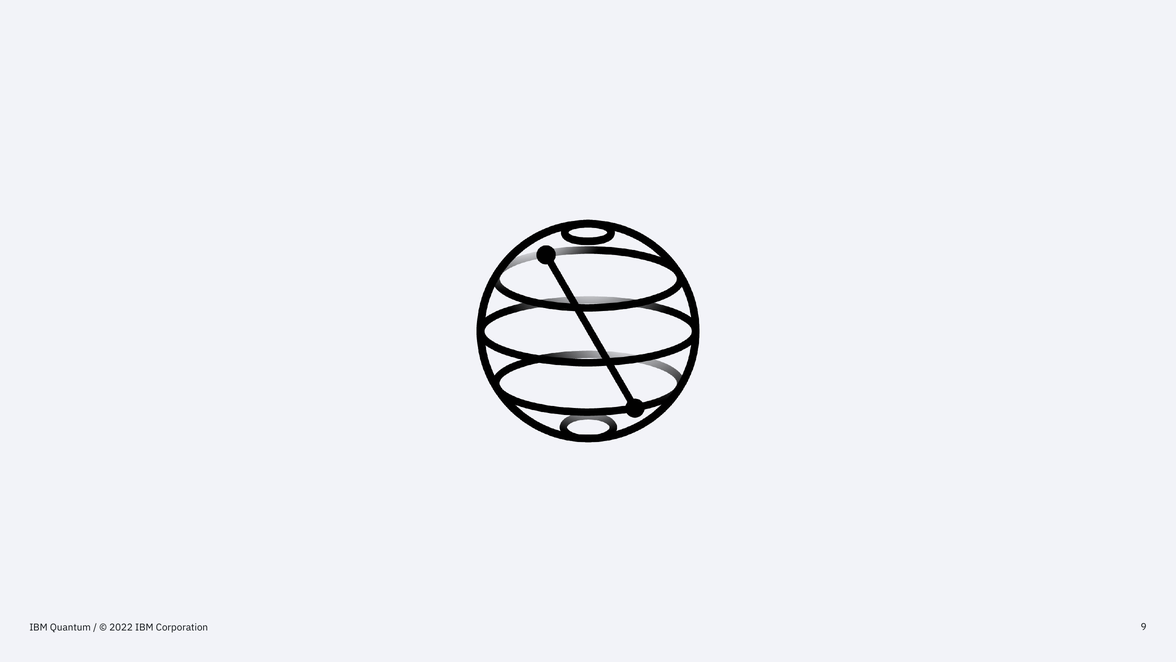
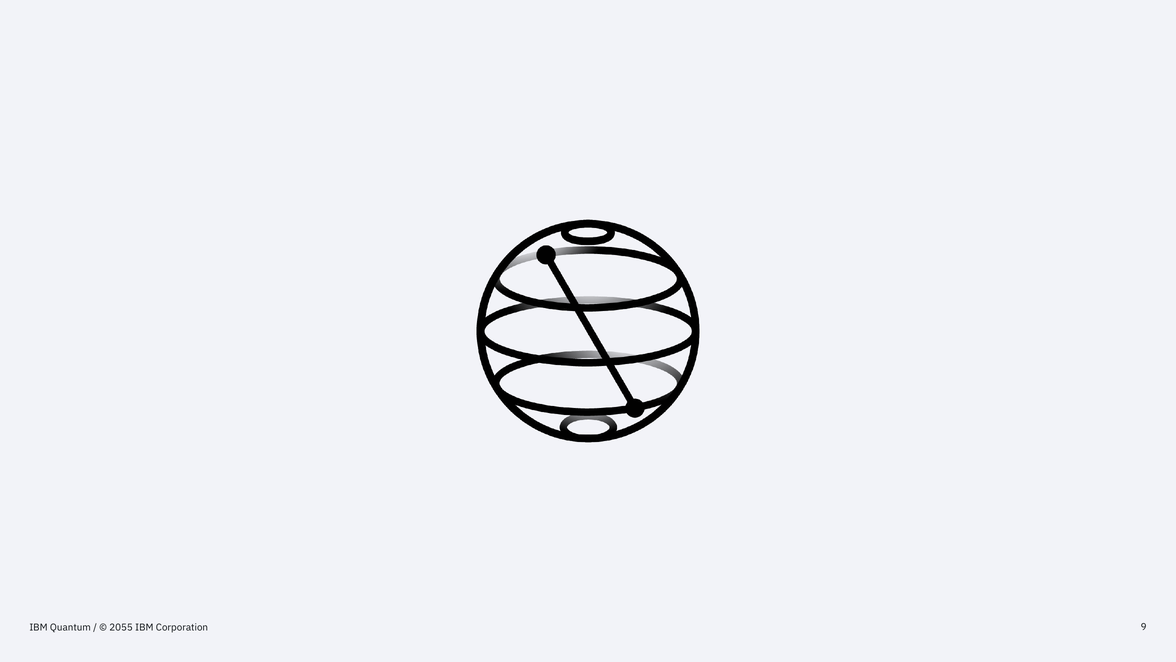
2022: 2022 -> 2055 (121, 627)
